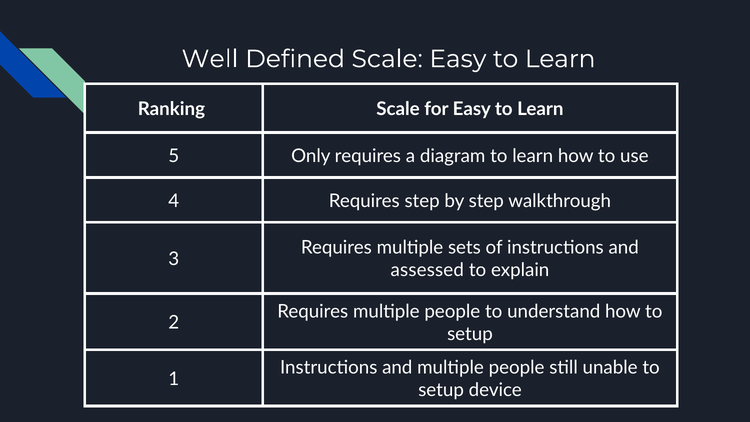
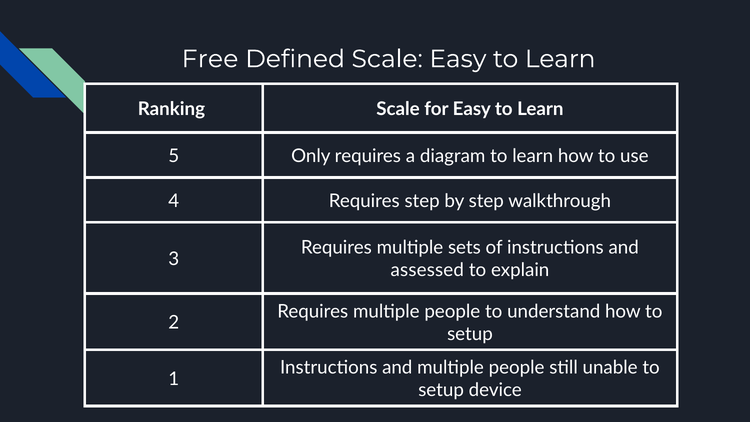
Well: Well -> Free (210, 59)
